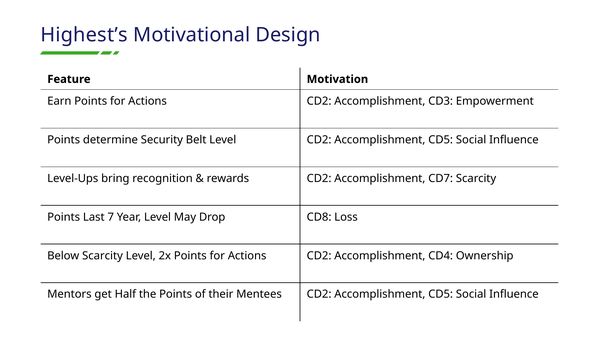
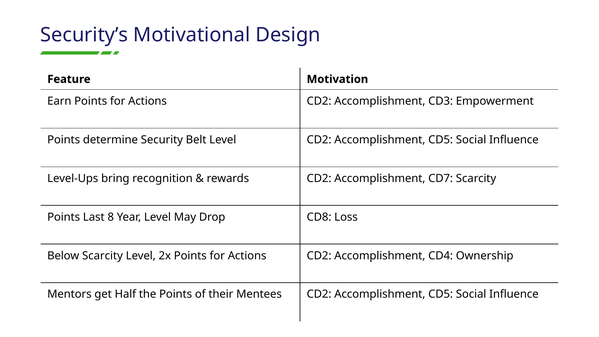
Highest’s: Highest’s -> Security’s (84, 35)
7: 7 -> 8 (111, 217)
